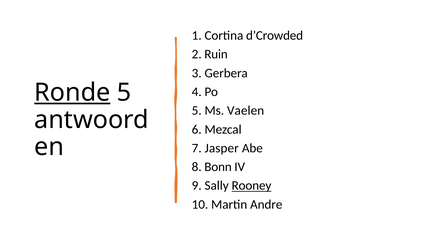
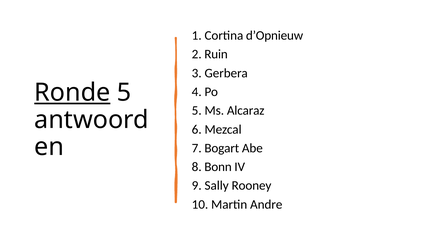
d’Crowded: d’Crowded -> d’Opnieuw (275, 36)
Vaelen: Vaelen -> Alcaraz (246, 111)
Jasper: Jasper -> Bogart (222, 148)
Rooney underline: present -> none (252, 186)
